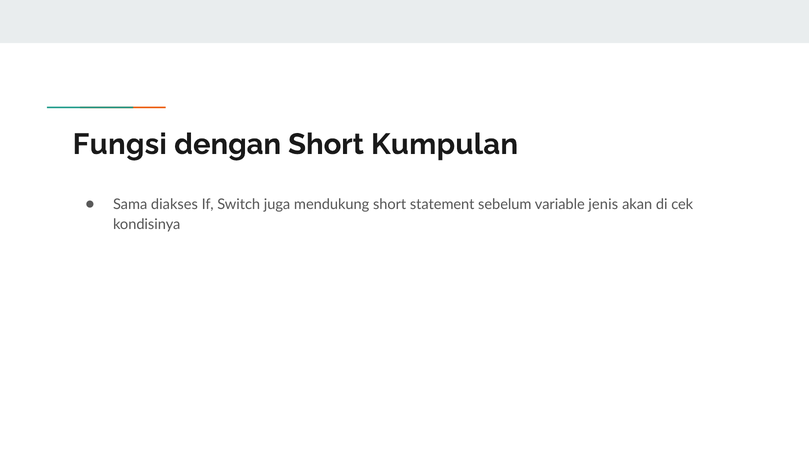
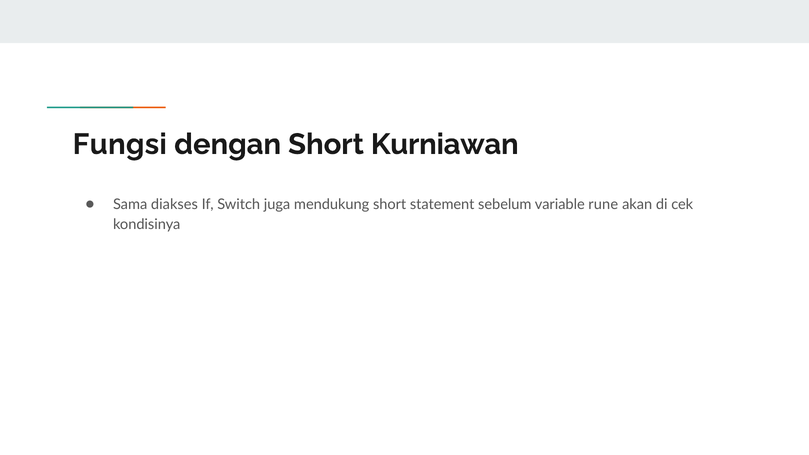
Kumpulan: Kumpulan -> Kurniawan (445, 144)
jenis: jenis -> rune (603, 204)
